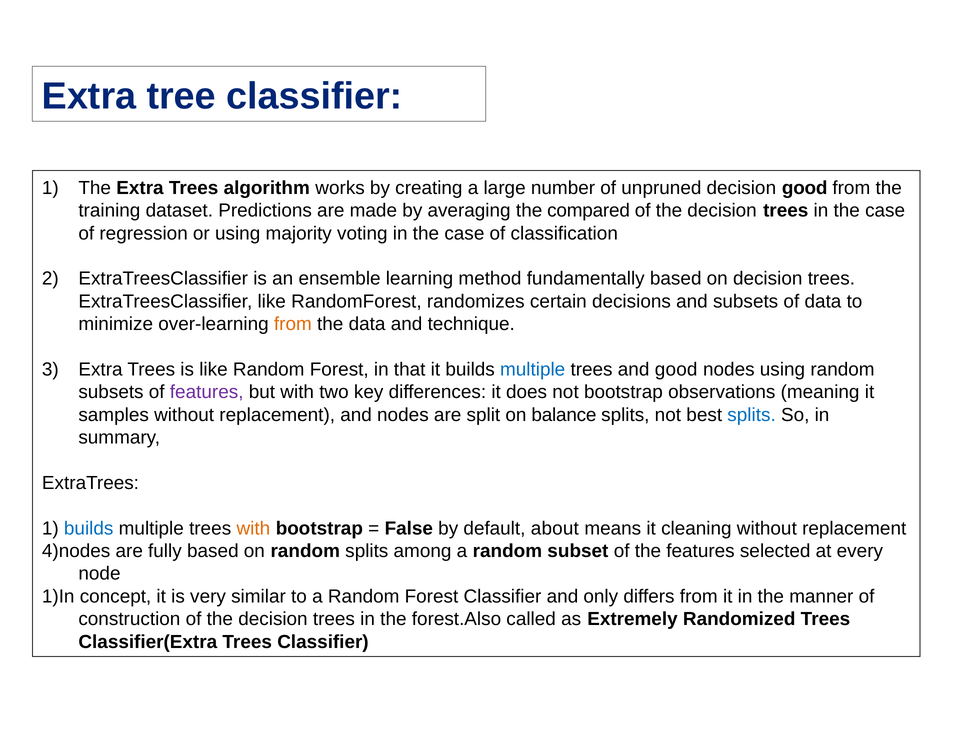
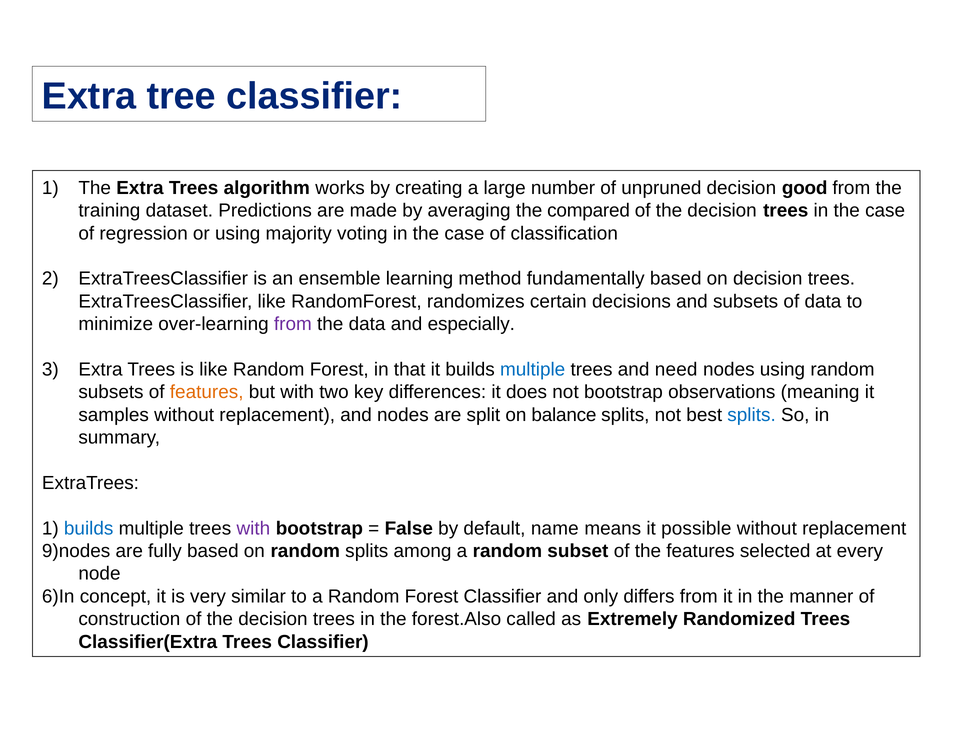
from colour: orange -> purple (293, 324)
technique: technique -> especially (471, 324)
and good: good -> need (676, 370)
features colour: purple -> orange (207, 392)
with colour: orange -> purple (253, 528)
about: about -> name (555, 528)
cleaning: cleaning -> possible (696, 528)
4)nodes: 4)nodes -> 9)nodes (76, 551)
1)In: 1)In -> 6)In (58, 596)
